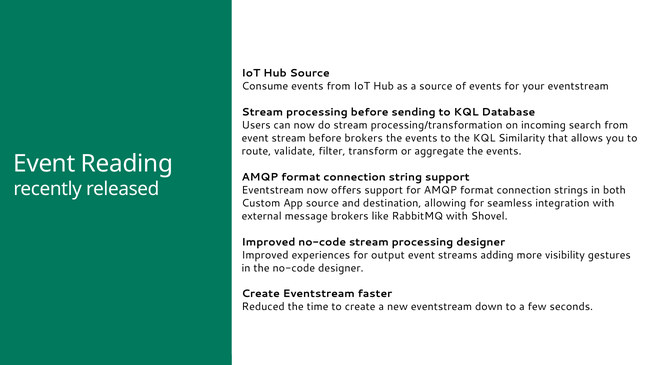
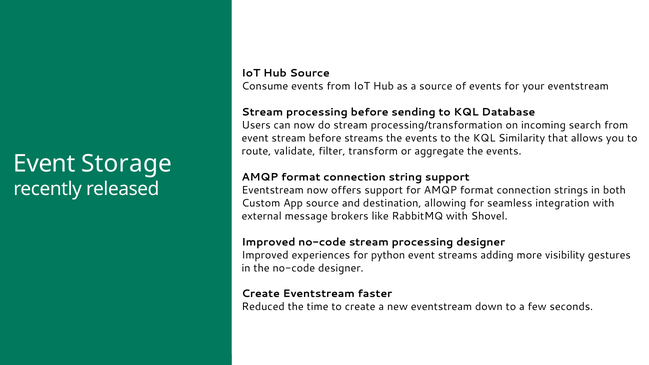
before brokers: brokers -> streams (364, 138)
Reading: Reading -> Storage (127, 164)
output: output -> python (388, 255)
